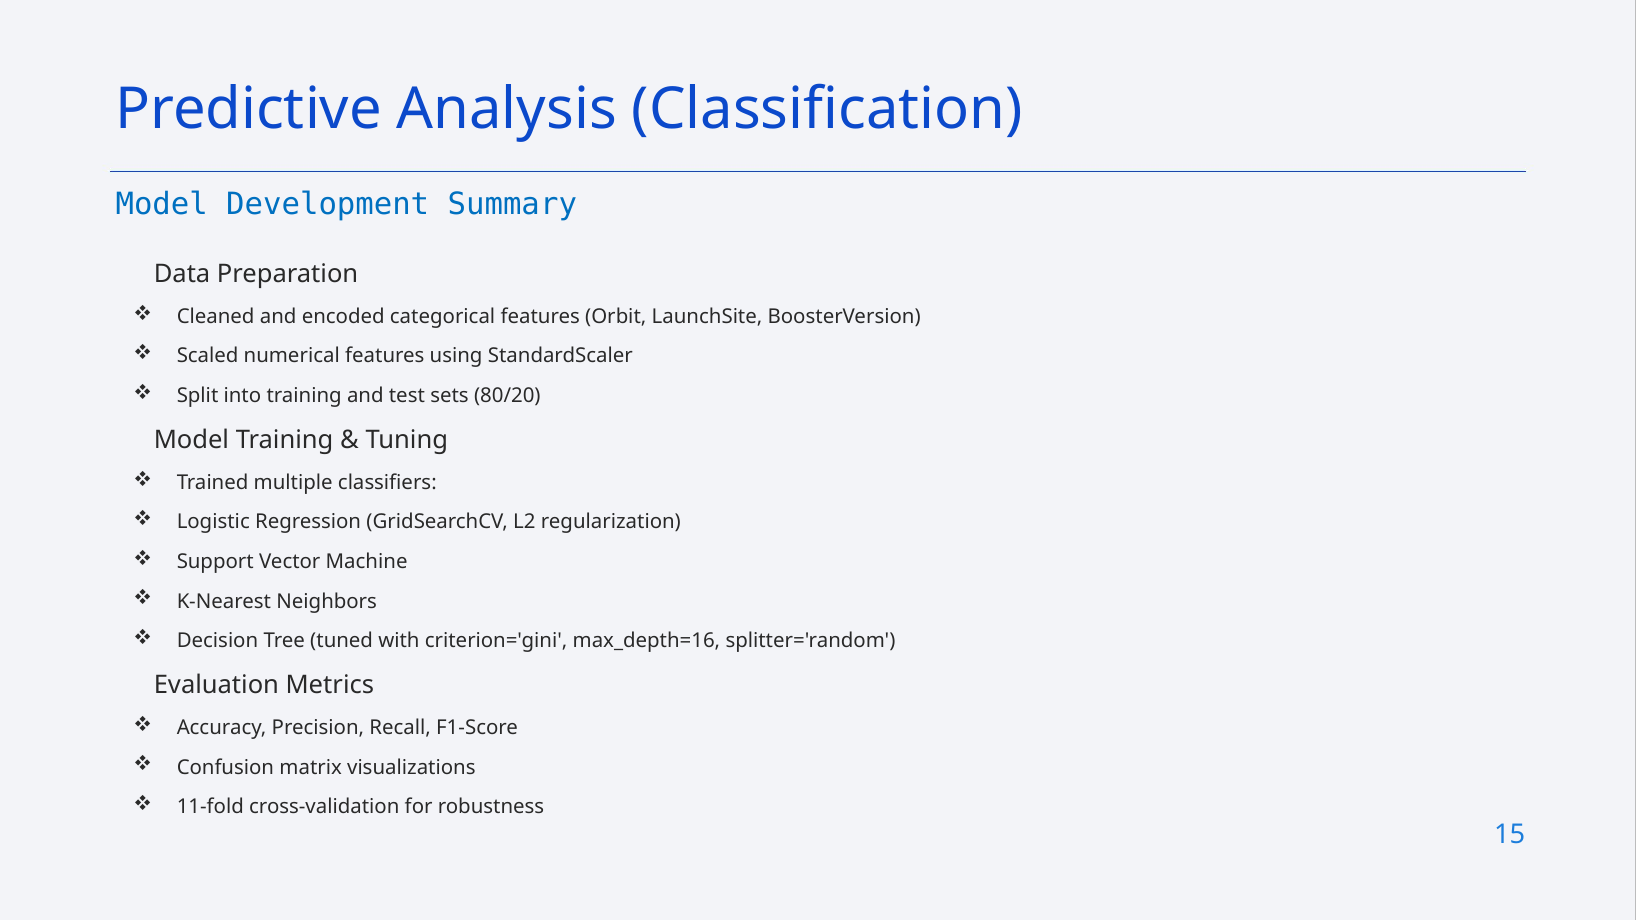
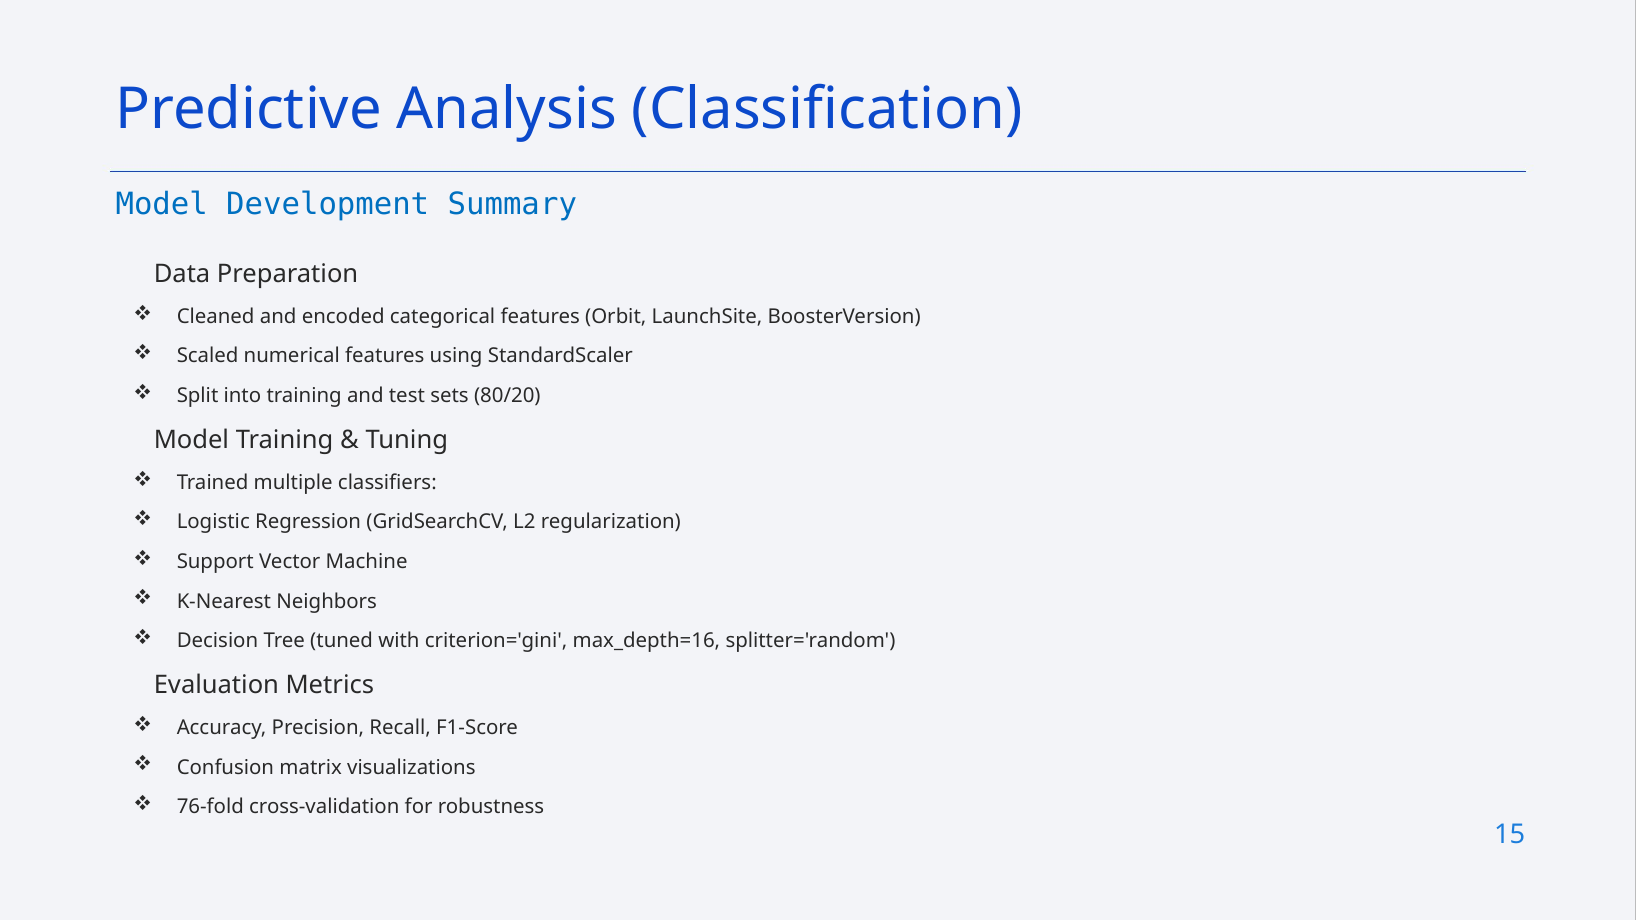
11-fold: 11-fold -> 76-fold (210, 807)
